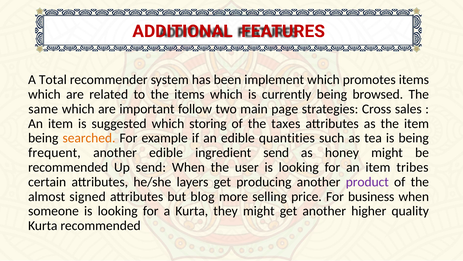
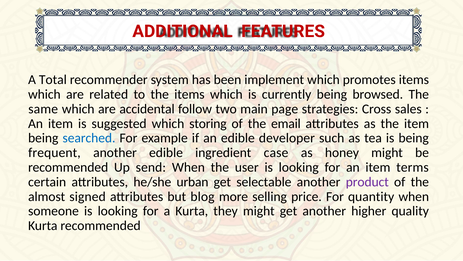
important: important -> accidental (147, 109)
taxes: taxes -> email (286, 123)
searched colour: orange -> blue (89, 138)
quantities: quantities -> developer (287, 138)
ingredient send: send -> case (276, 152)
tribes: tribes -> terms (413, 167)
layers: layers -> urban (193, 182)
producing: producing -> selectable (264, 182)
business: business -> quantity (371, 196)
